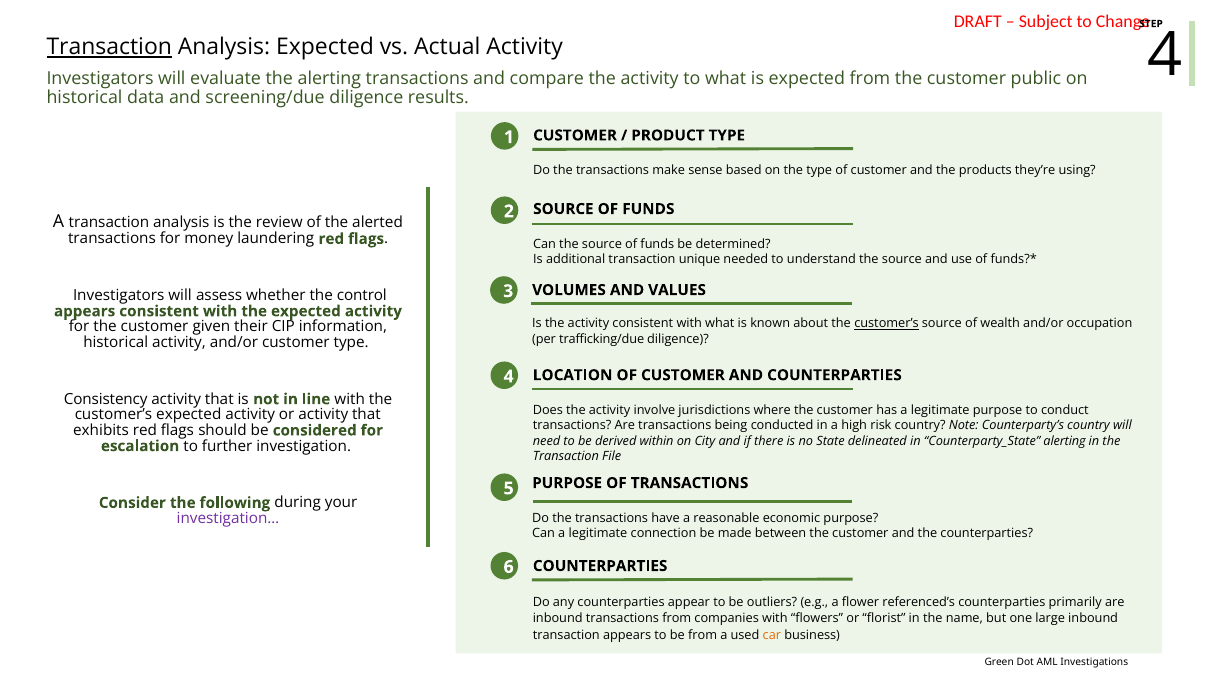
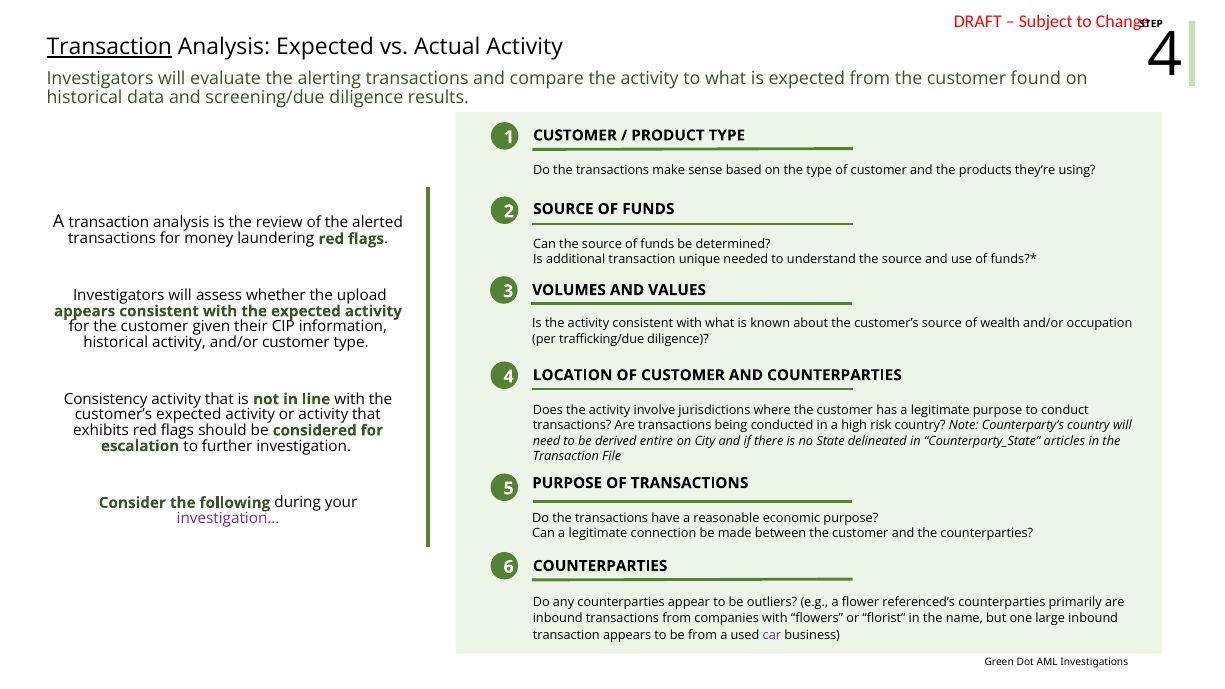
public: public -> found (1036, 78)
control: control -> upload (362, 296)
customer’s underline: present -> none (887, 324)
within: within -> entire (657, 441)
Counterparty_State alerting: alerting -> articles (1064, 441)
car colour: orange -> purple (772, 635)
